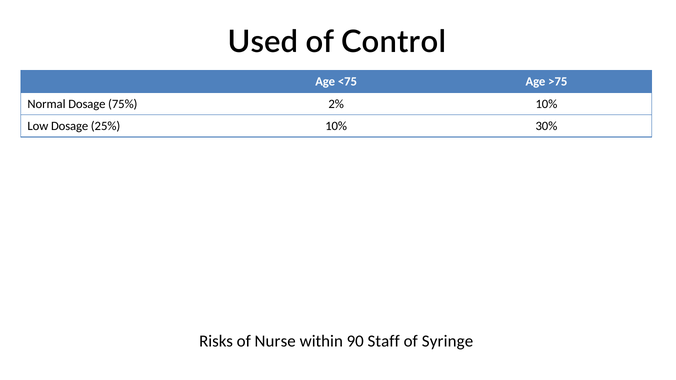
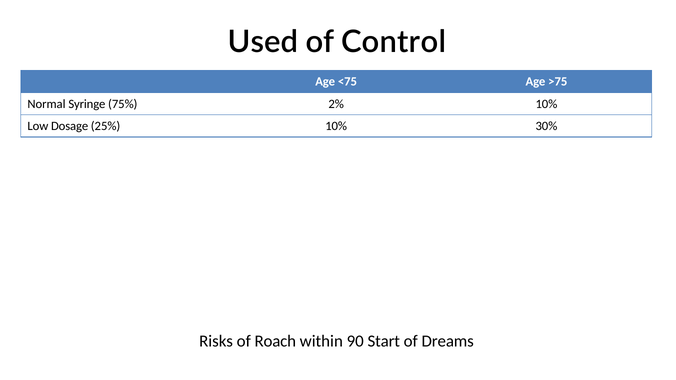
Normal Dosage: Dosage -> Syringe (87, 104)
Nurse: Nurse -> Roach (275, 341)
Staff: Staff -> Start (384, 341)
Syringe: Syringe -> Dreams (448, 341)
